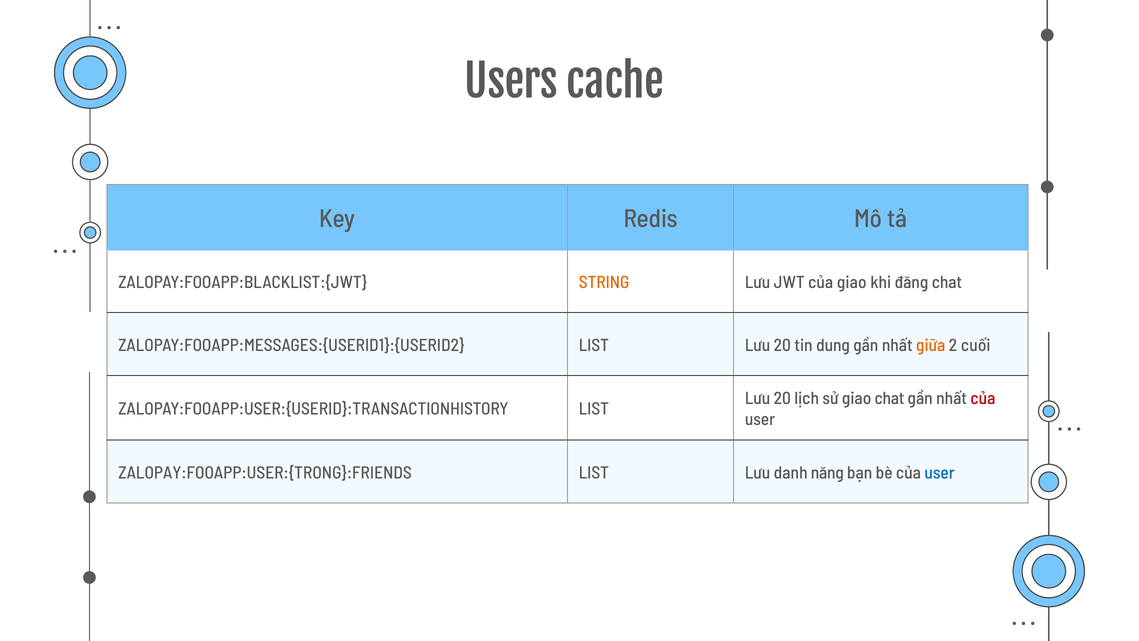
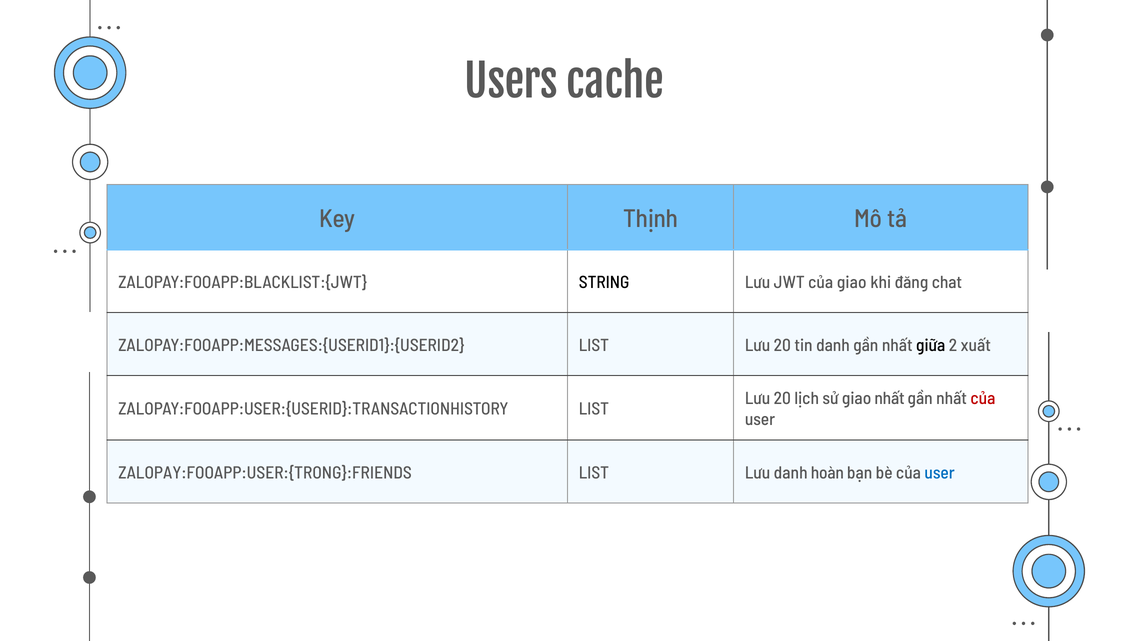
Redis: Redis -> Thịnh (651, 219)
STRING colour: orange -> black (604, 282)
tin dung: dung -> danh (833, 345)
giữa colour: orange -> black (931, 345)
cuối: cuối -> xuất (976, 345)
giao chat: chat -> nhất (890, 398)
năng: năng -> hoàn (827, 473)
